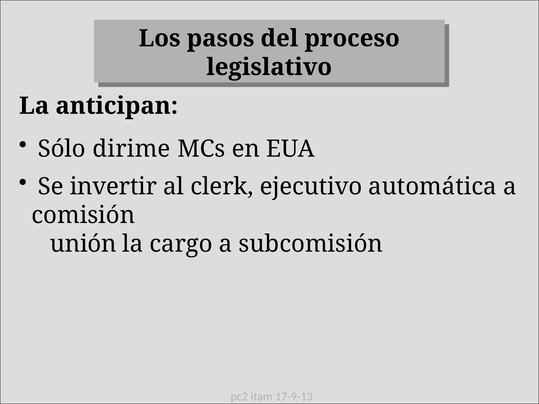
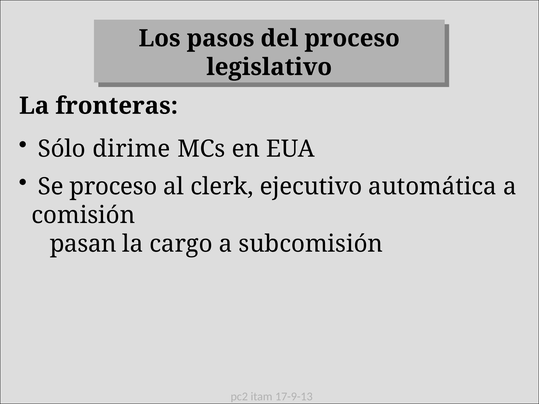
anticipan: anticipan -> fronteras (117, 106)
Se invertir: invertir -> proceso (113, 187)
unión: unión -> pasan (83, 244)
